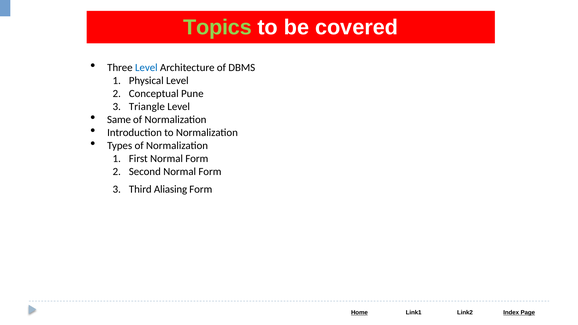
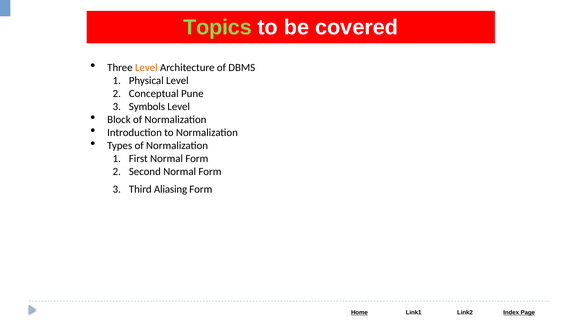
Level colour: blue -> orange (146, 68)
Triangle: Triangle -> Symbols (147, 107)
Same: Same -> Block (119, 120)
